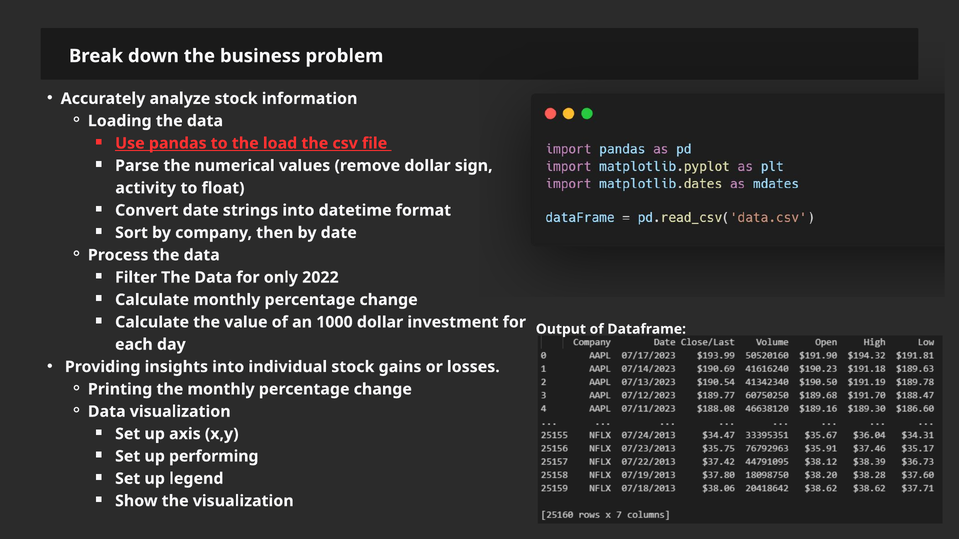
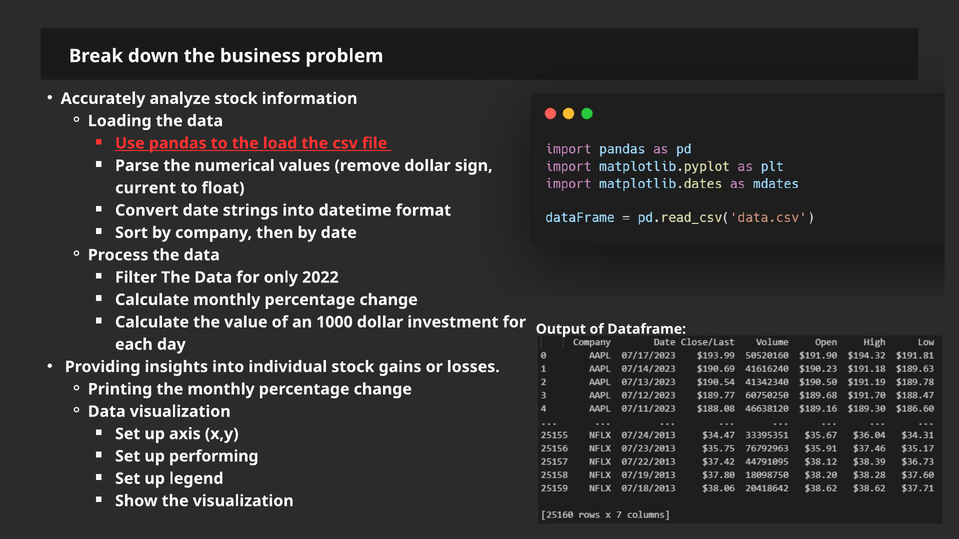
activity: activity -> current (146, 188)
